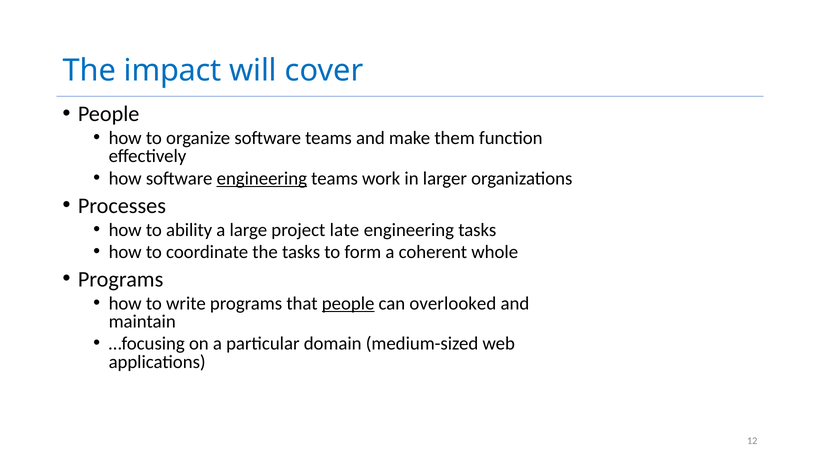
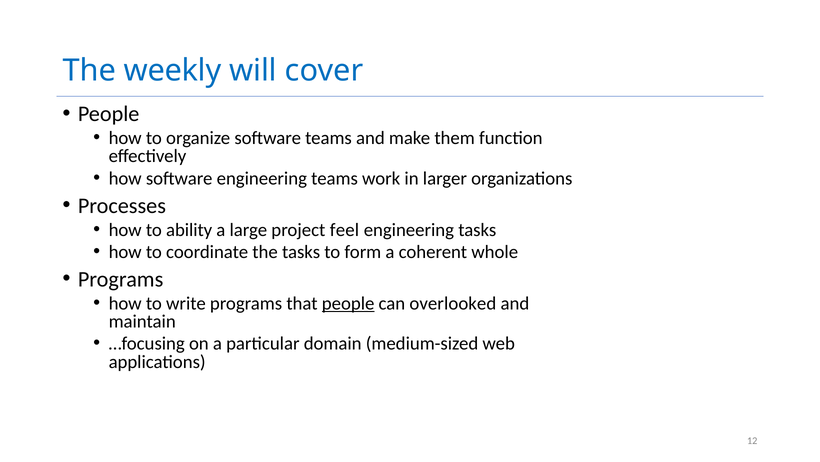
impact: impact -> weekly (173, 70)
engineering underline: present -> none (262, 178)
late: late -> feel (344, 229)
